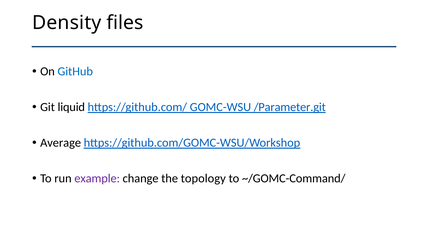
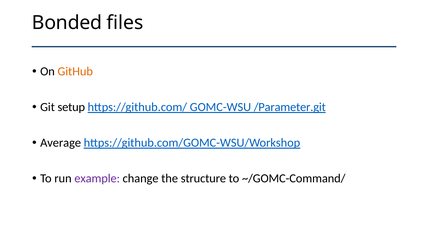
Density: Density -> Bonded (67, 23)
GitHub colour: blue -> orange (75, 72)
liquid: liquid -> setup (71, 107)
topology: topology -> structure (203, 178)
